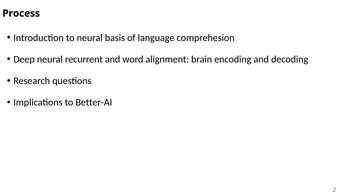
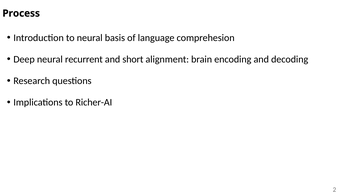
word: word -> short (133, 59)
Better-AI: Better-AI -> Richer-AI (94, 102)
